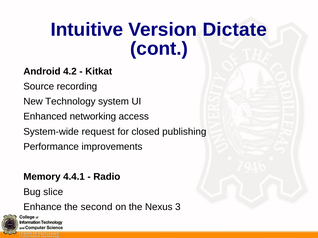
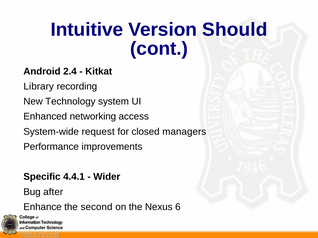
Dictate: Dictate -> Should (235, 30)
4.2: 4.2 -> 2.4 (70, 72)
Source: Source -> Library (39, 87)
publishing: publishing -> managers (184, 132)
Memory: Memory -> Specific (42, 177)
Radio: Radio -> Wider (107, 177)
slice: slice -> after (53, 192)
3: 3 -> 6 (178, 207)
